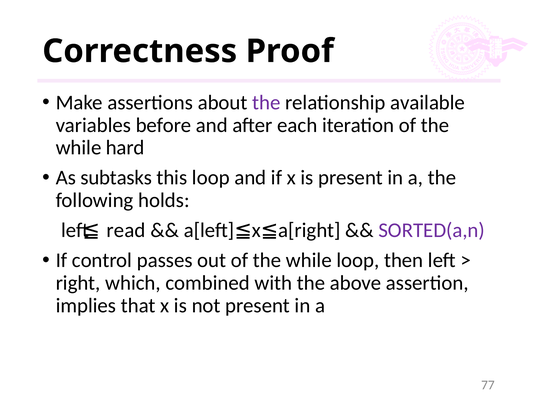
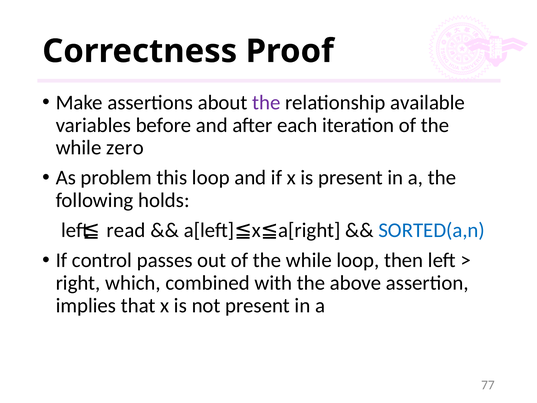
hard: hard -> zero (125, 148)
subtasks: subtasks -> problem (116, 178)
SORTED(a,n colour: purple -> blue (432, 230)
